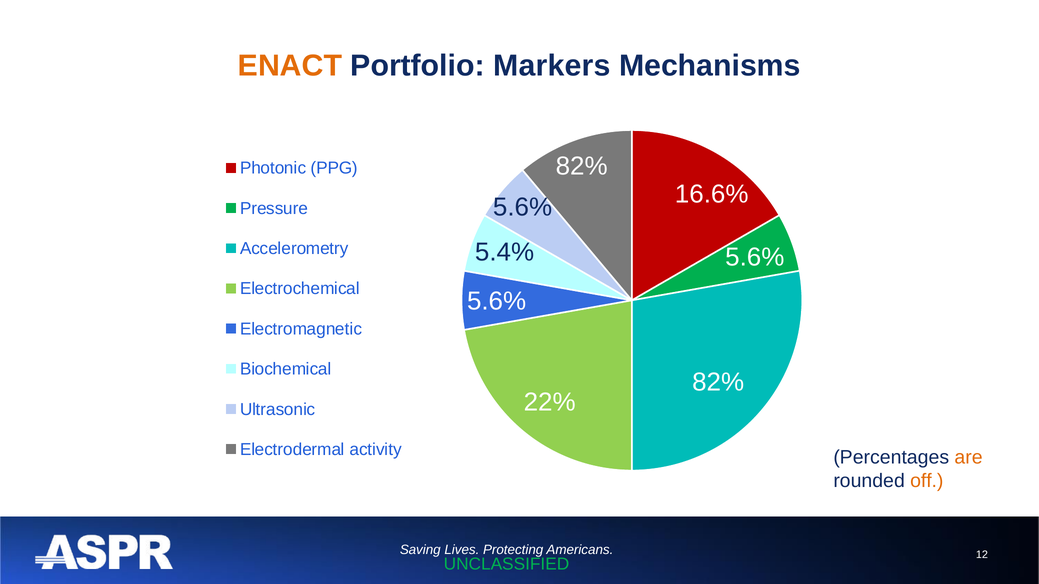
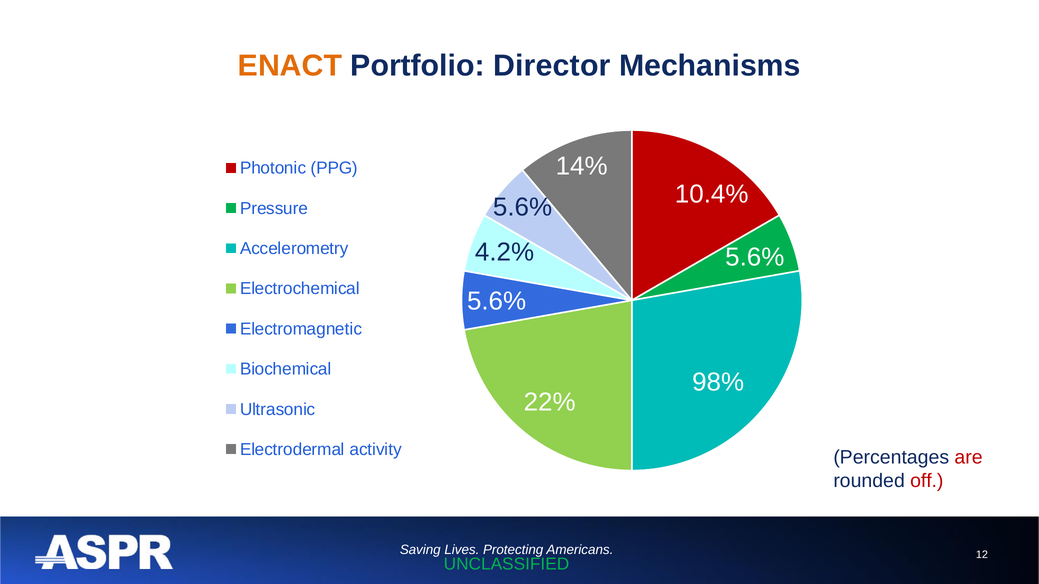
Markers: Markers -> Director (552, 66)
82%: 82% -> 14% (582, 166)
16.6%: 16.6% -> 10.4% (712, 194)
5.4%: 5.4% -> 4.2% (505, 252)
82%: 82% -> 98% (718, 383)
are colour: orange -> red (969, 458)
off colour: orange -> red (927, 481)
